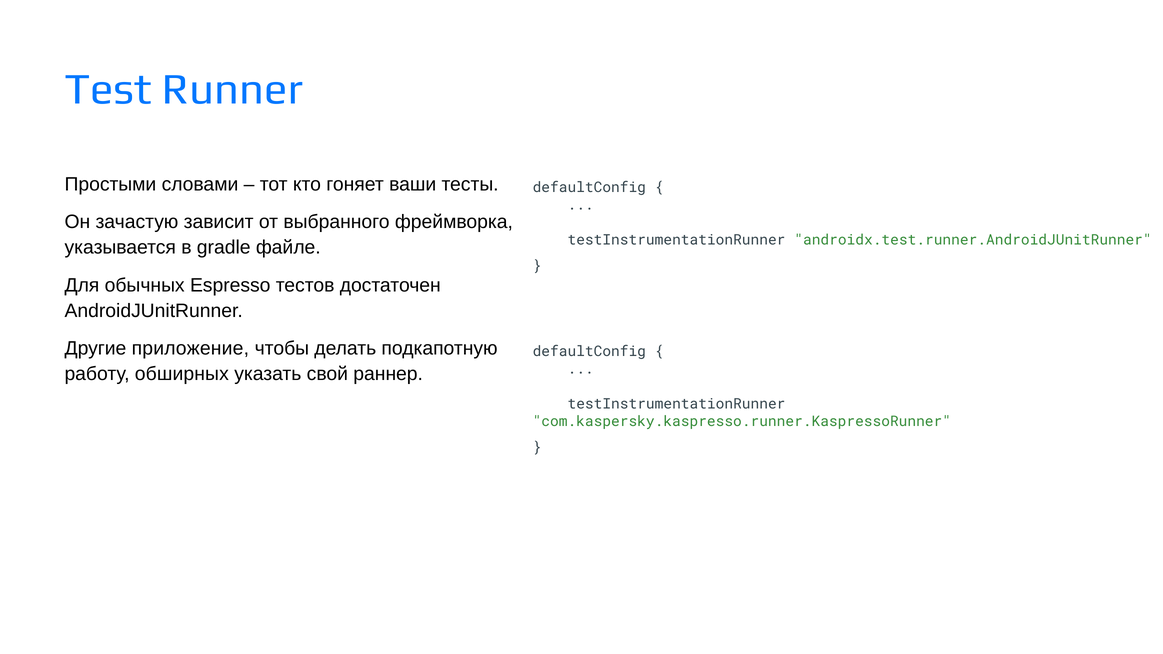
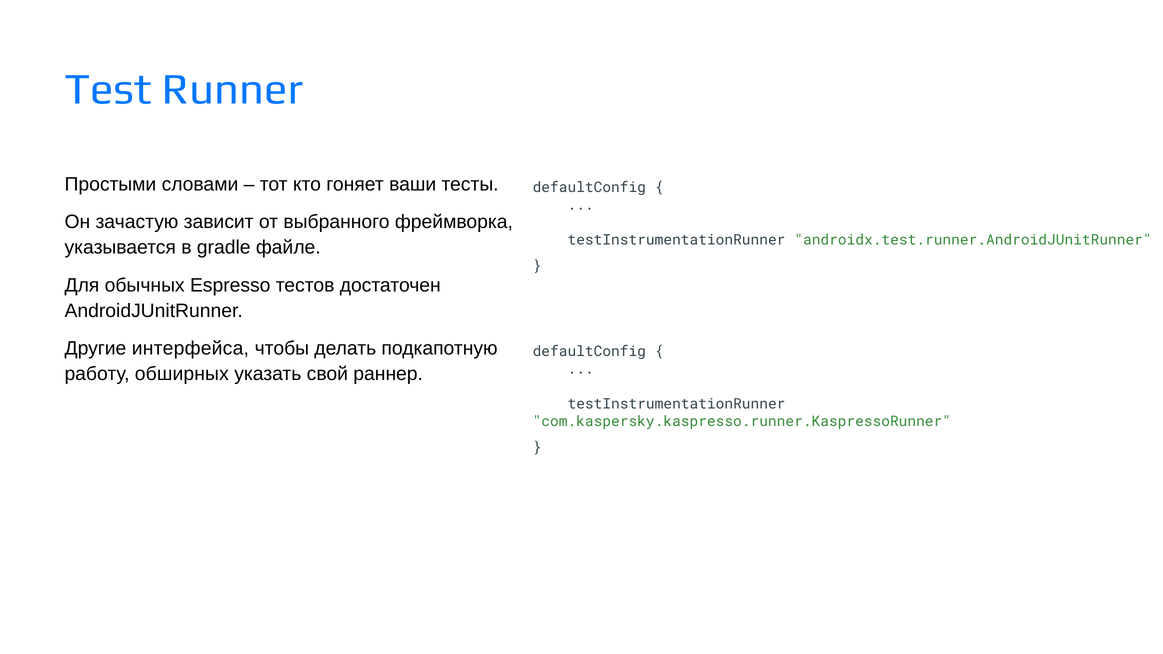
приложение: приложение -> интерфейса (190, 348)
